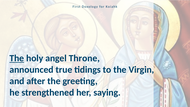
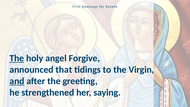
Throne: Throne -> Forgive (84, 58)
true: true -> that (64, 70)
and underline: none -> present (17, 81)
